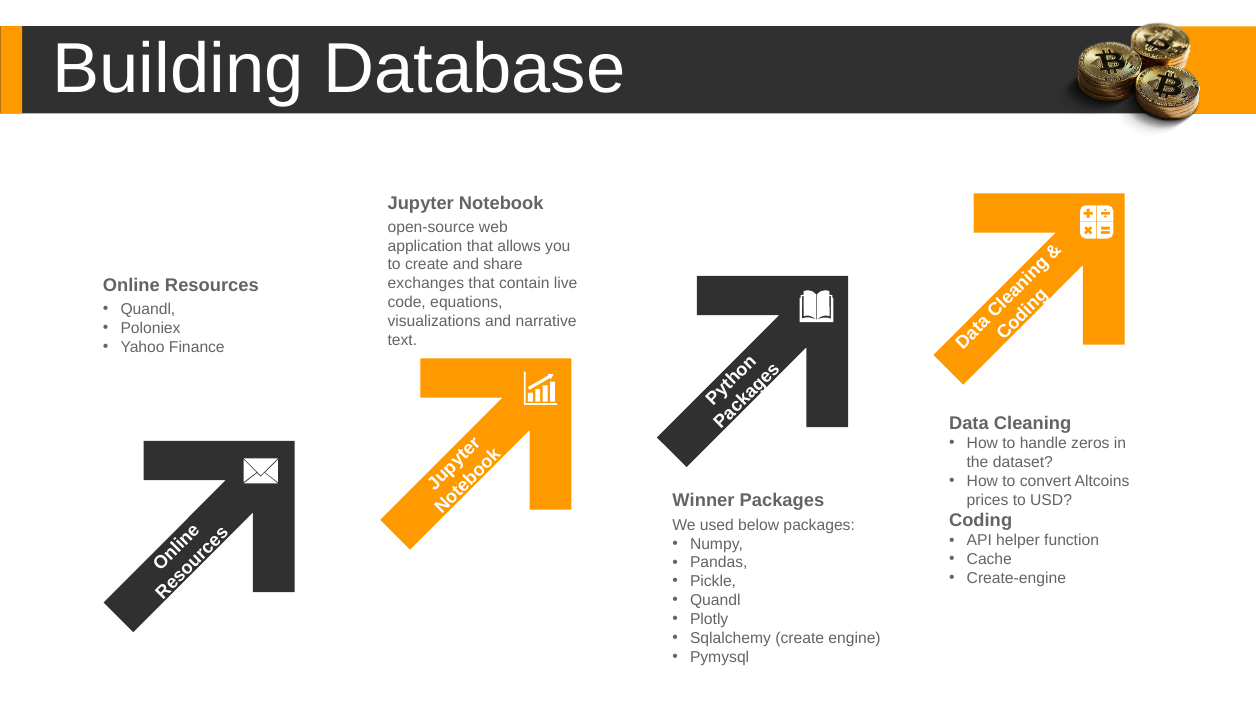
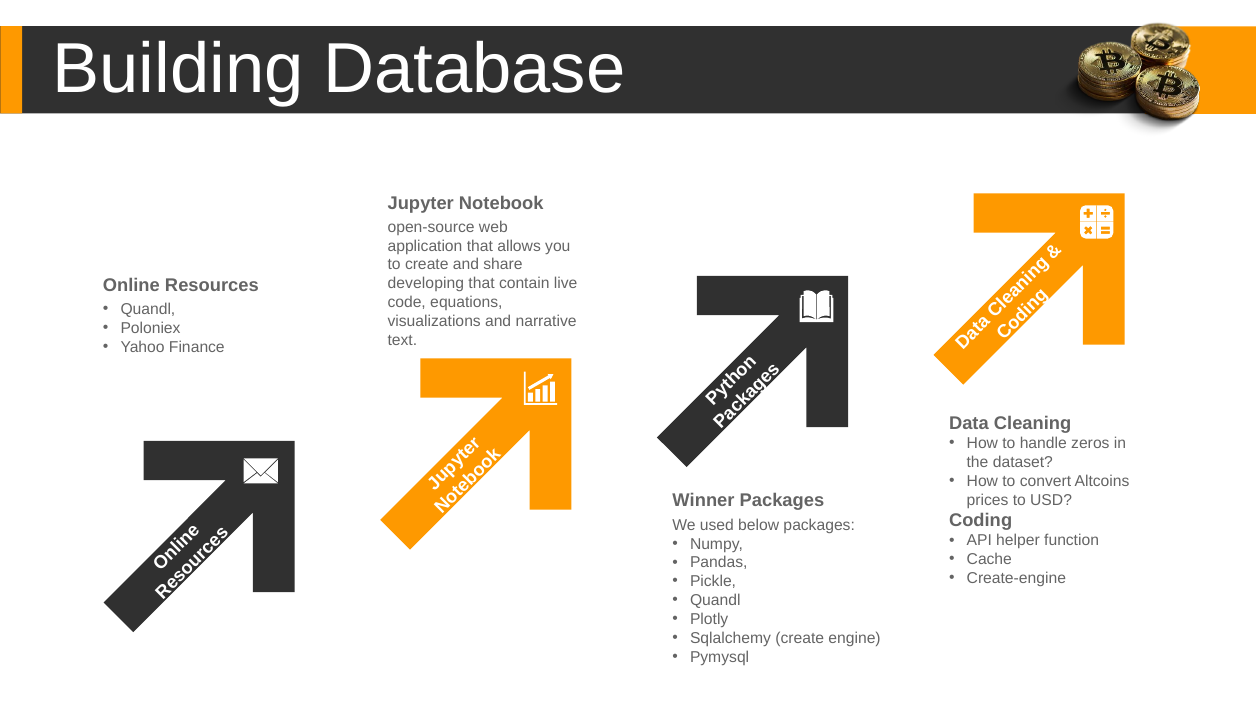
exchanges: exchanges -> developing (426, 283)
